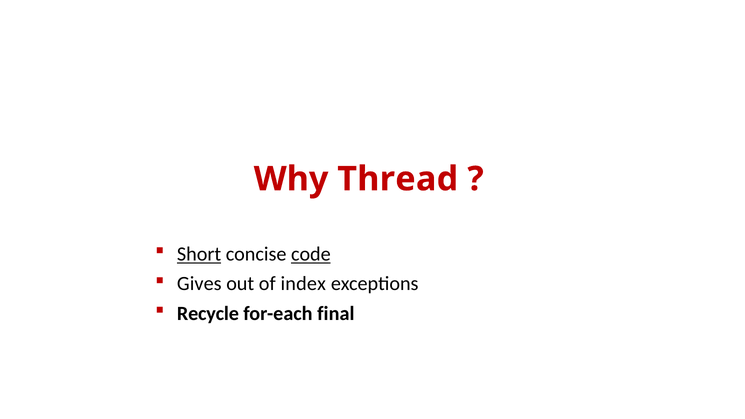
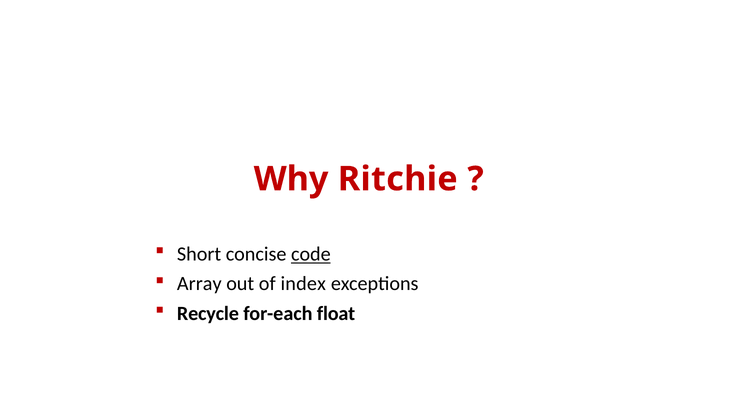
Thread: Thread -> Ritchie (398, 179)
Short underline: present -> none (199, 254)
Gives: Gives -> Array (199, 284)
final: final -> float (336, 313)
